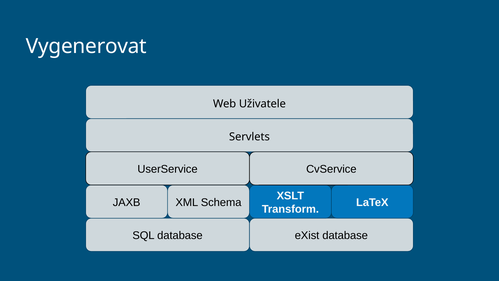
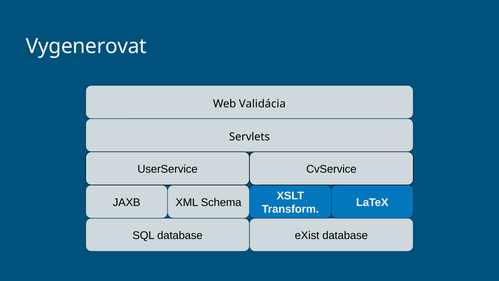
Uživatele: Uživatele -> Validácia (262, 104)
